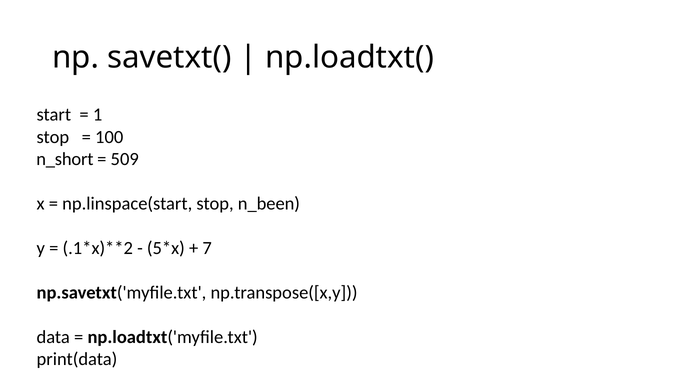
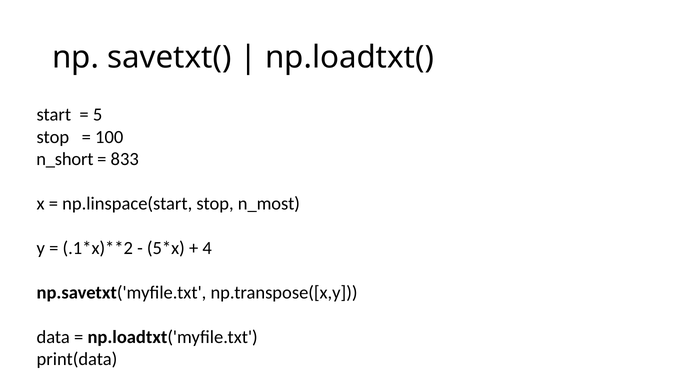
1: 1 -> 5 (98, 115)
509: 509 -> 833 (125, 159)
n_been: n_been -> n_most (269, 204)
7: 7 -> 4 (207, 248)
